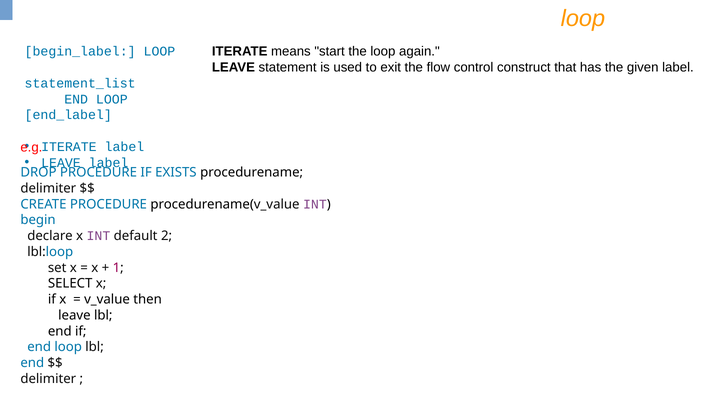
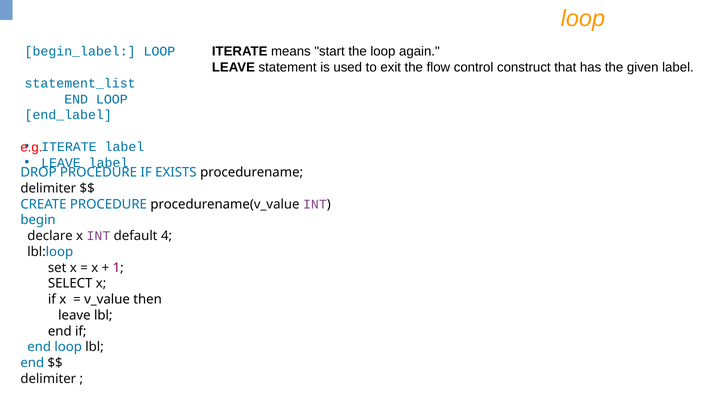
2: 2 -> 4 (167, 236)
